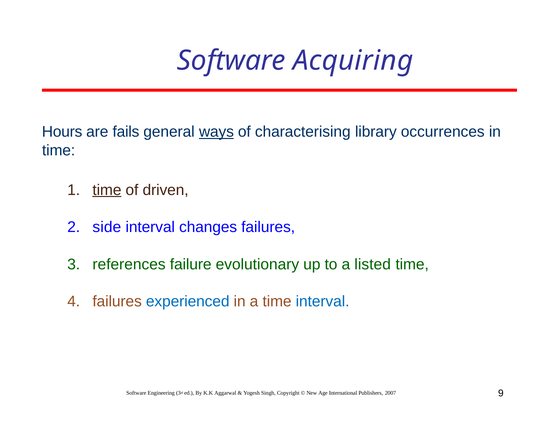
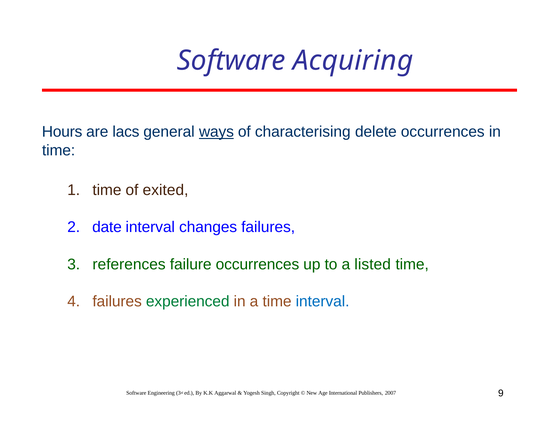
fails: fails -> lacs (126, 132)
library: library -> delete (376, 132)
time underline: present -> none (107, 190)
driven: driven -> exited (166, 190)
side: side -> date (107, 227)
failure evolutionary: evolutionary -> occurrences (257, 264)
experienced colour: blue -> green (188, 301)
